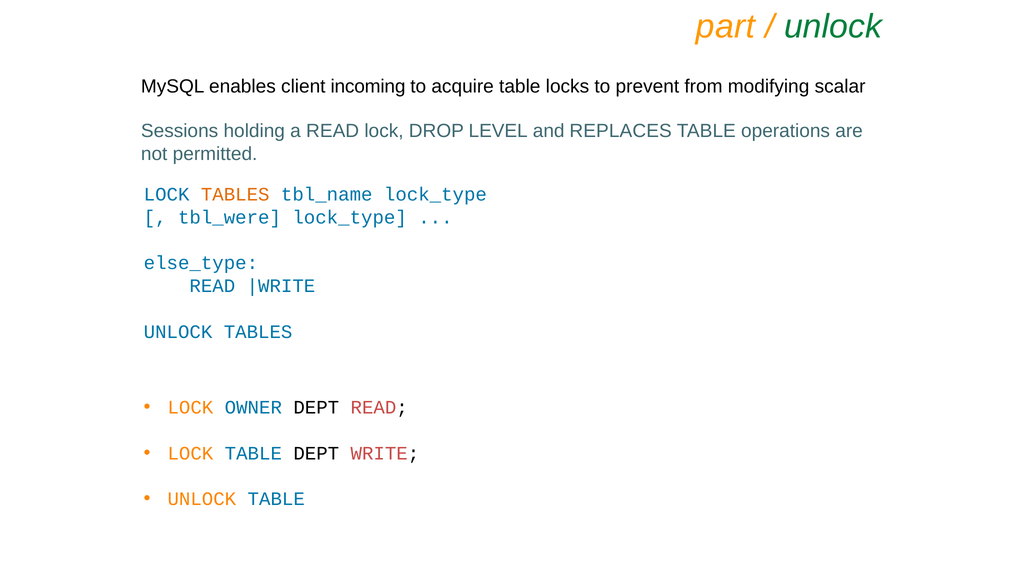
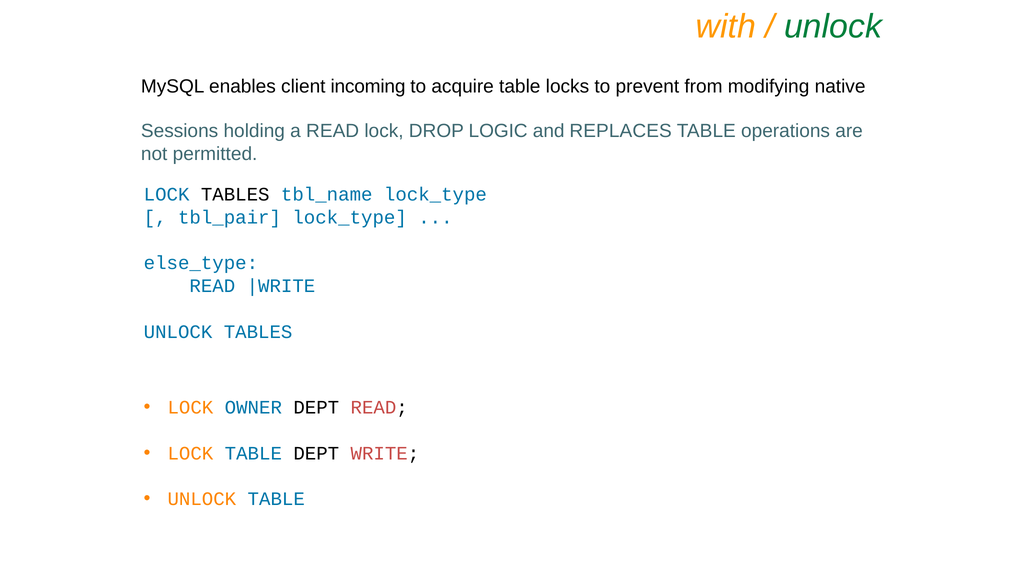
part: part -> with (726, 26)
scalar: scalar -> native (840, 86)
LEVEL: LEVEL -> LOGIC (498, 131)
TABLES colour: orange -> black (235, 194)
tbl_were: tbl_were -> tbl_pair (229, 217)
